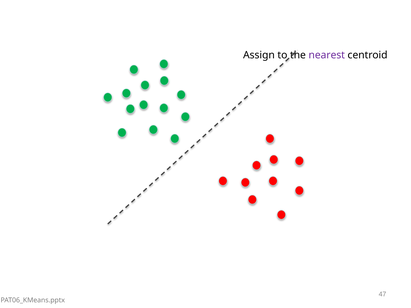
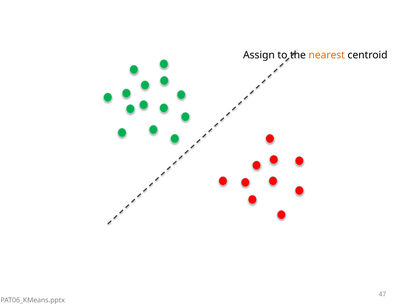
nearest colour: purple -> orange (327, 55)
